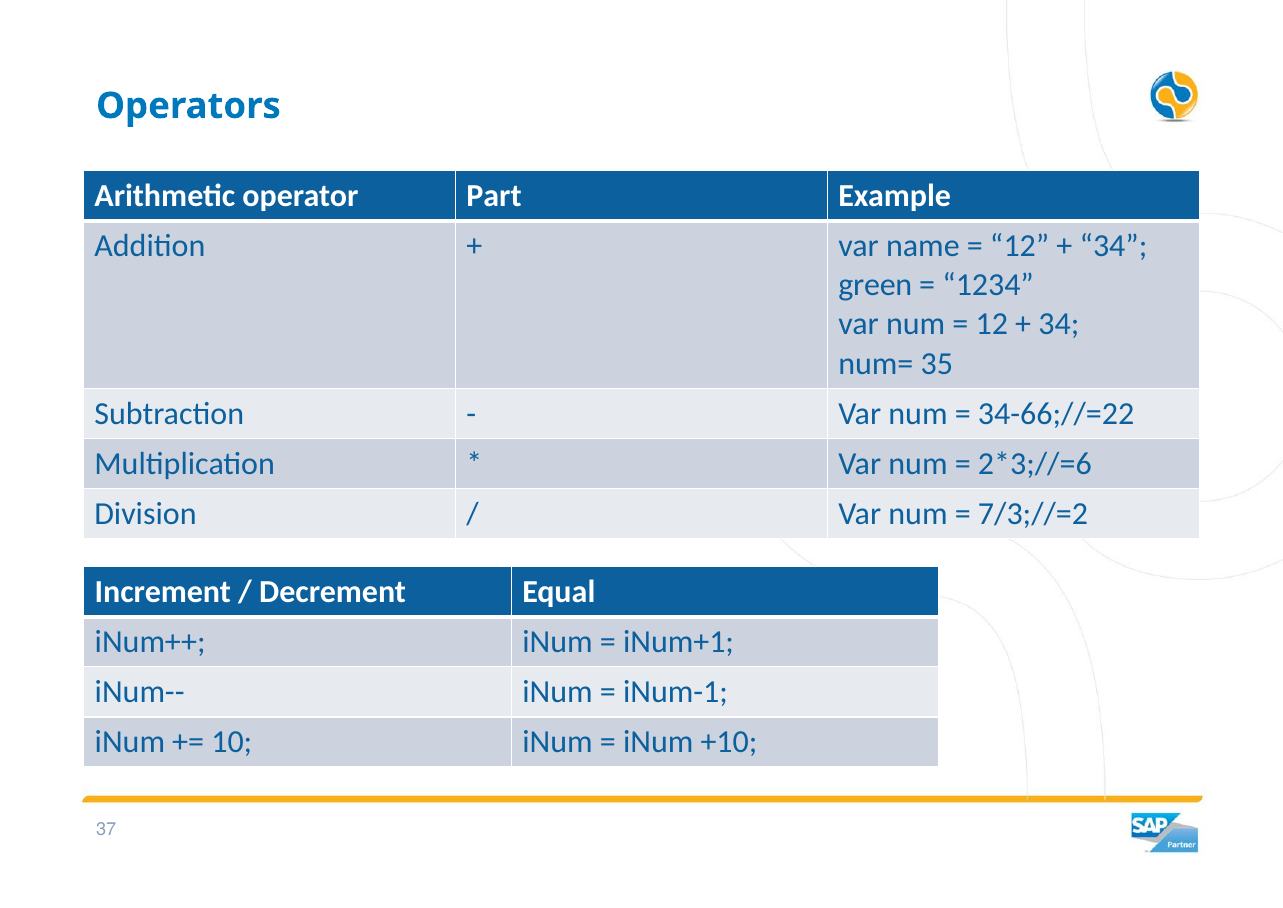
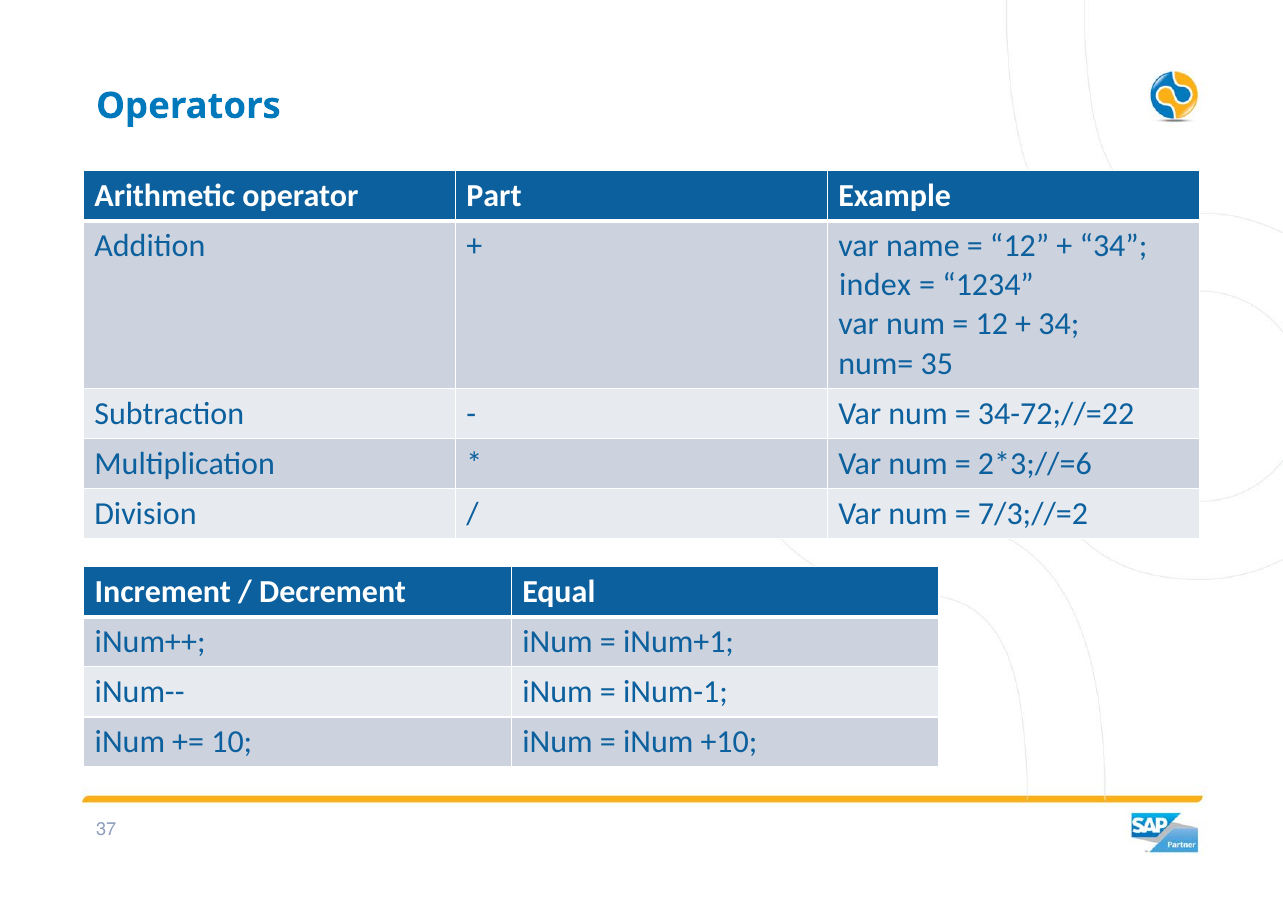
green: green -> index (875, 285)
34-66;//=22: 34-66;//=22 -> 34-72;//=22 (1056, 414)
